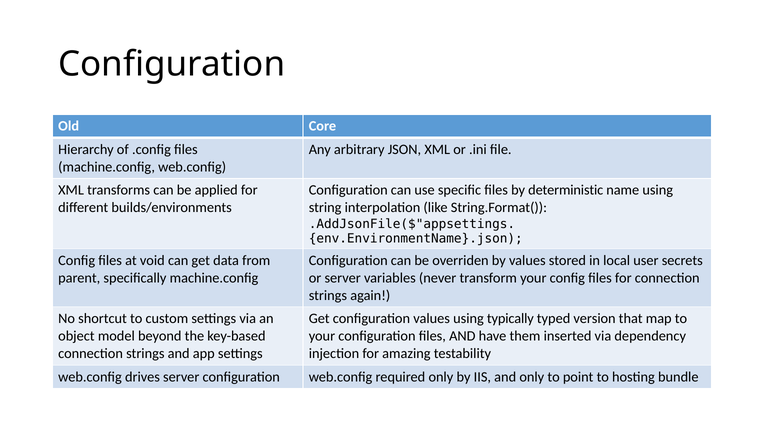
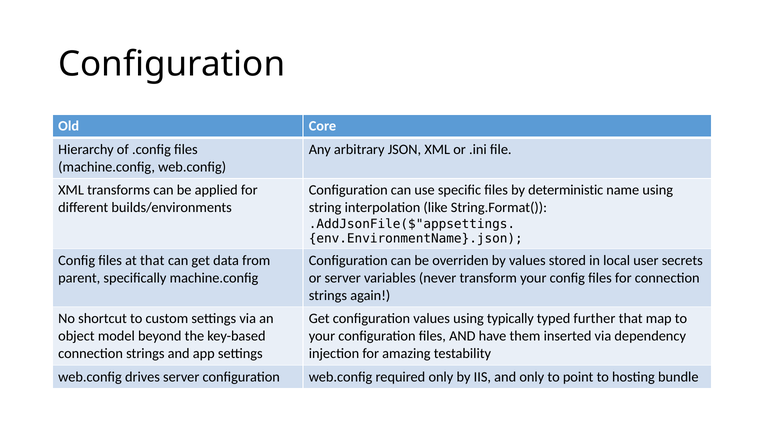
at void: void -> that (152, 260)
version: version -> further (594, 318)
